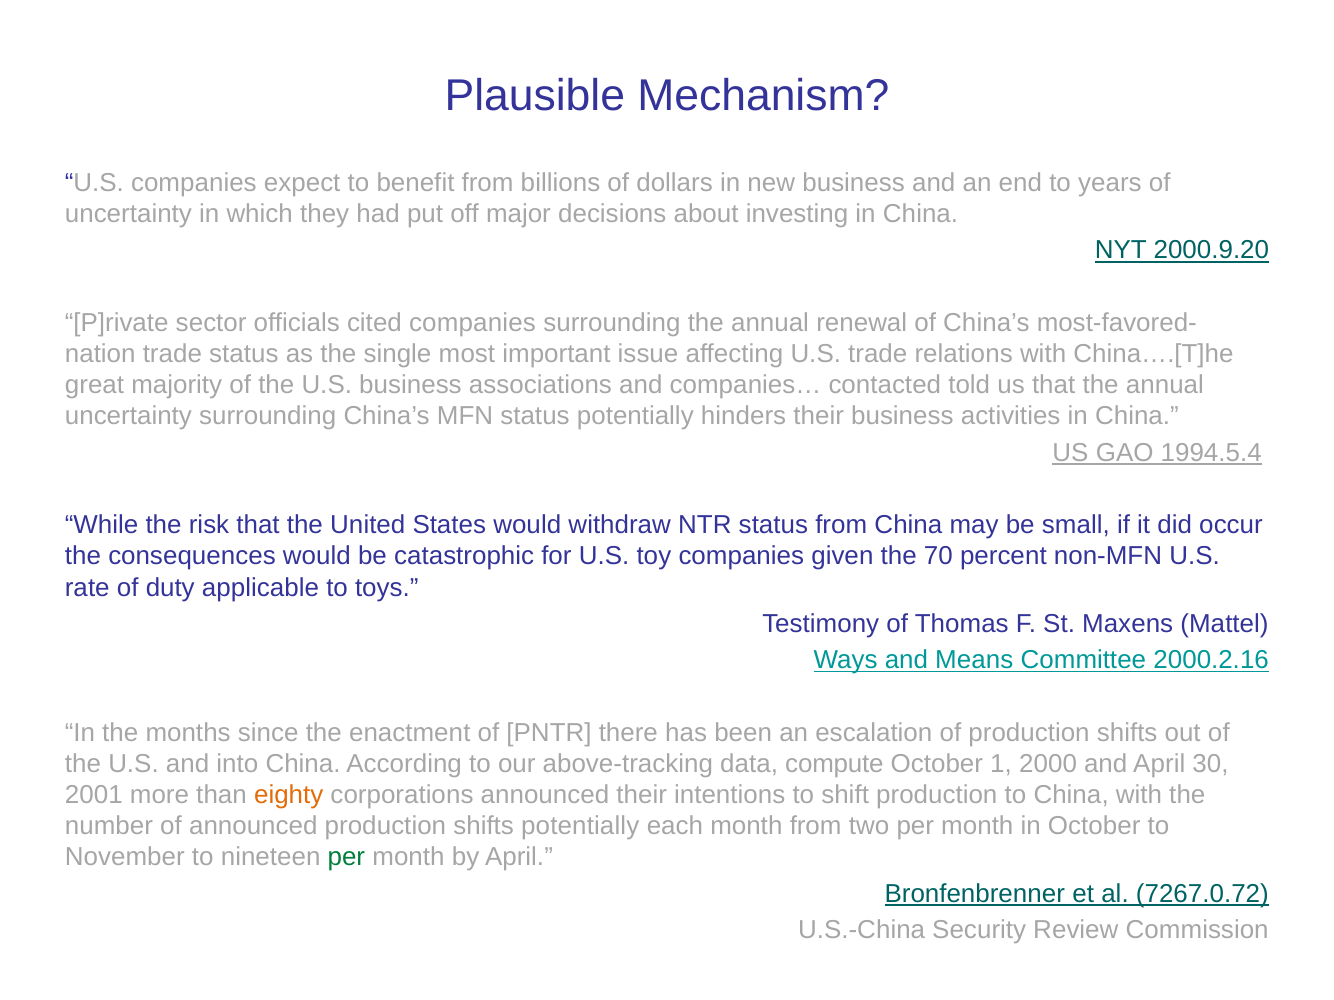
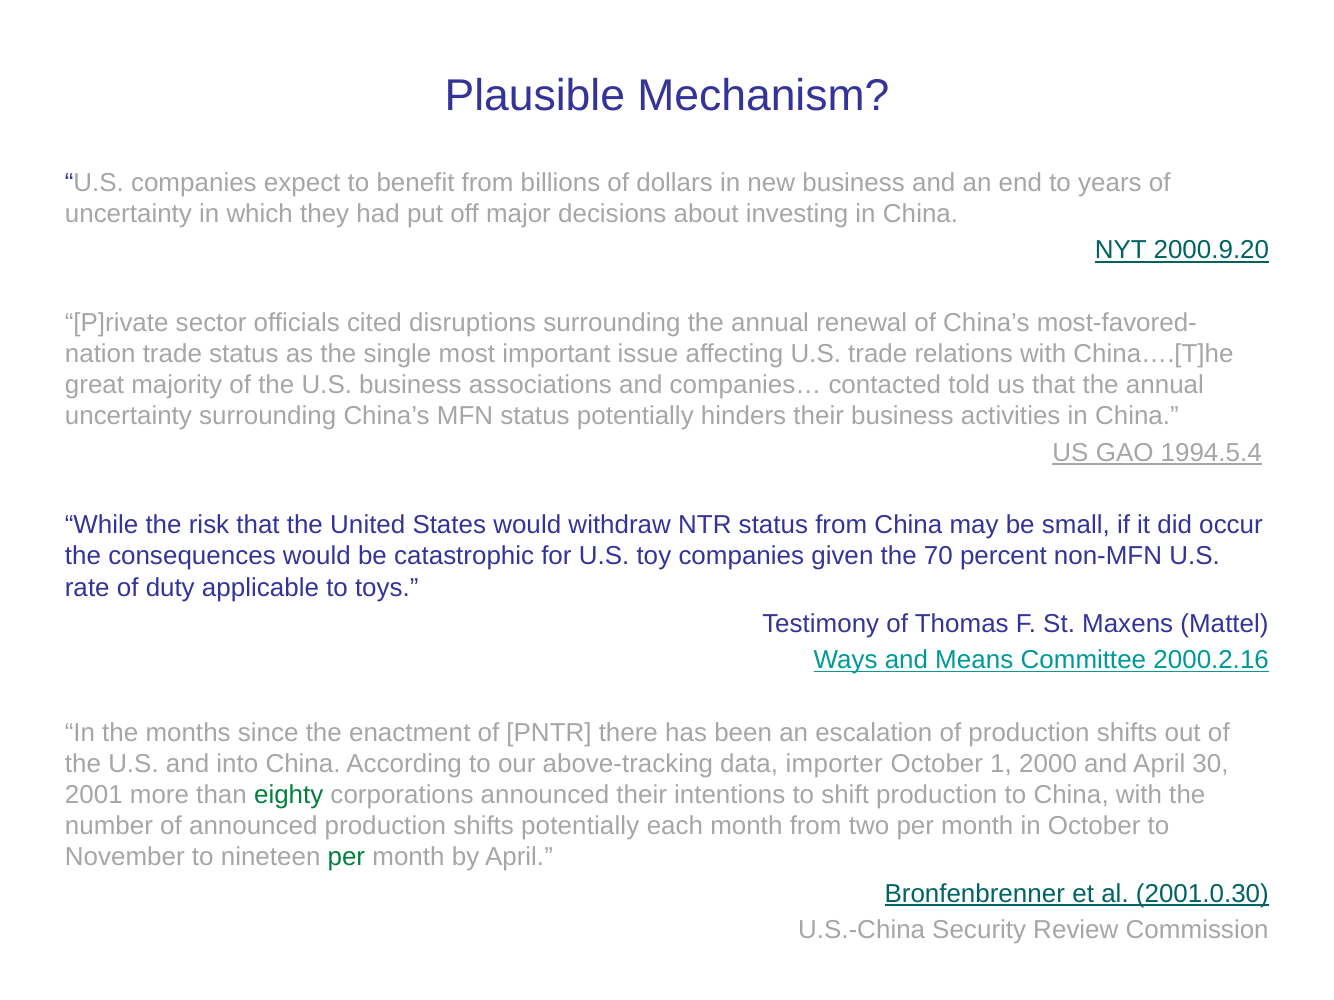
cited companies: companies -> disruptions (472, 323)
compute: compute -> importer (834, 764)
eighty colour: orange -> green (289, 796)
7267.0.72: 7267.0.72 -> 2001.0.30 (1202, 894)
